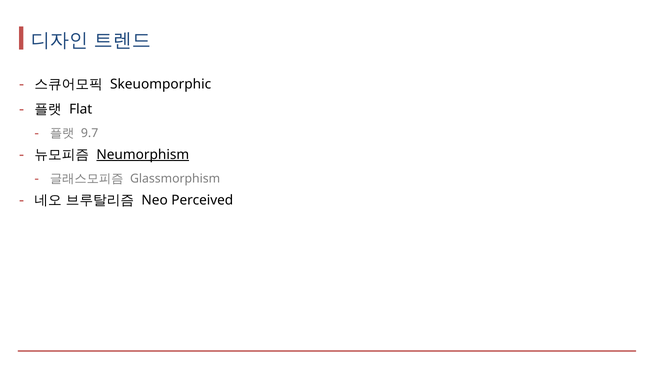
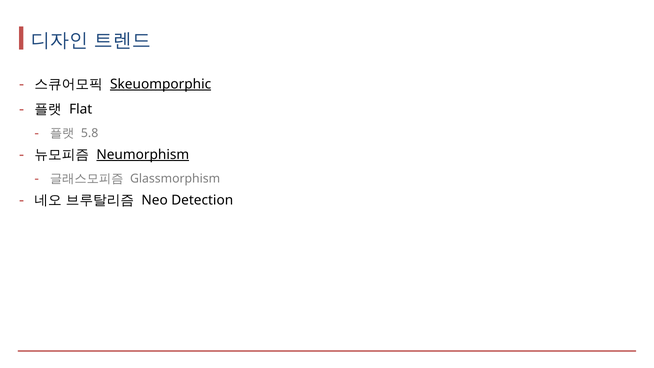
Skeuomporphic underline: none -> present (161, 84)
9.7: 9.7 -> 5.8 (90, 133)
Perceived: Perceived -> Detection (202, 200)
